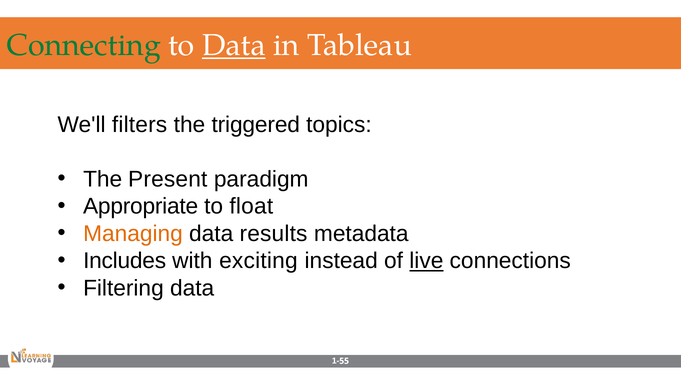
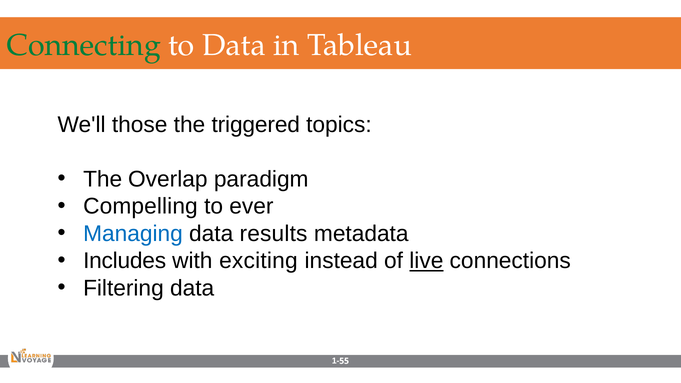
Data underline: present -> none (234, 45)
filters: filters -> those (140, 125)
Present: Present -> Overlap (168, 179)
Appropriate: Appropriate -> Compelling (140, 206)
float: float -> ever (251, 206)
Managing colour: orange -> blue (133, 234)
